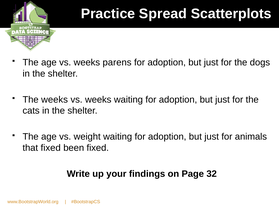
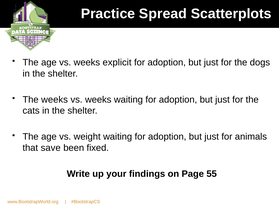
parens: parens -> explicit (117, 63)
that fixed: fixed -> save (51, 148)
32: 32 -> 55 (212, 174)
